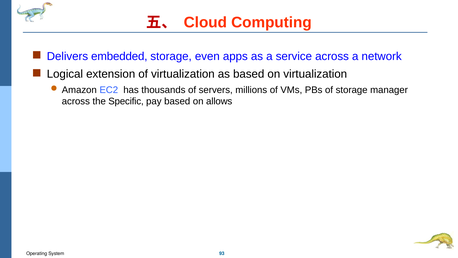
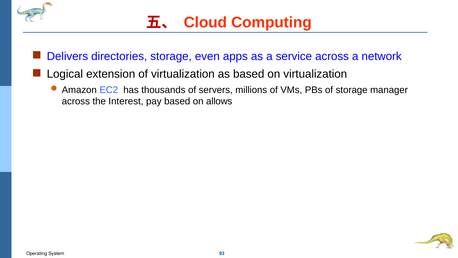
embedded: embedded -> directories (119, 56)
Specific: Specific -> Interest (126, 101)
